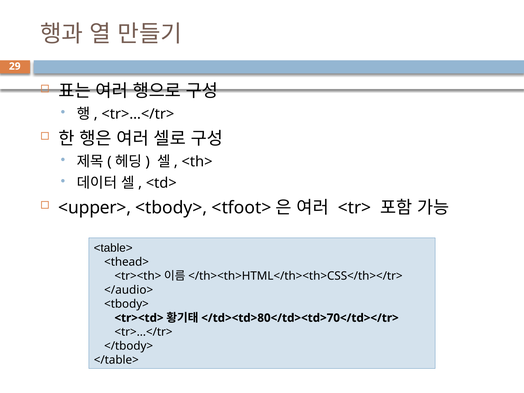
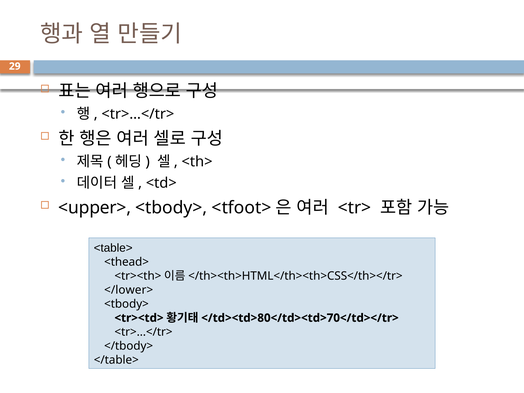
</audio>: </audio> -> </lower> (129, 290)
